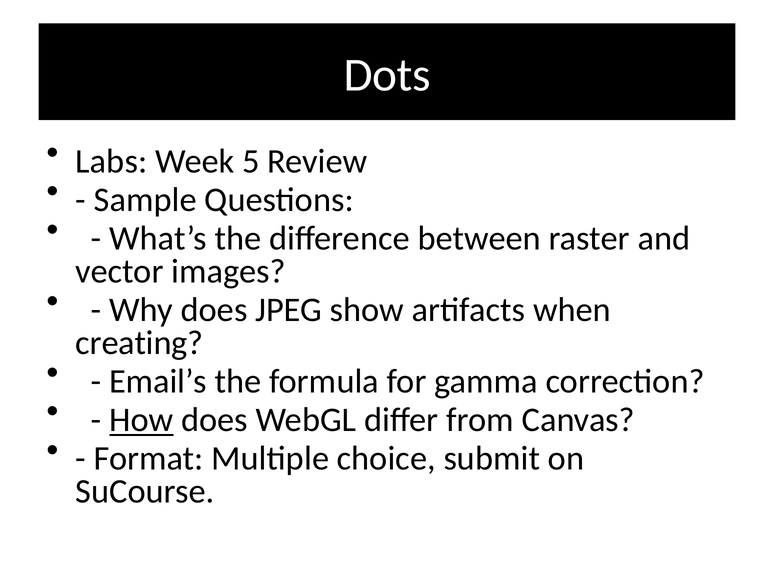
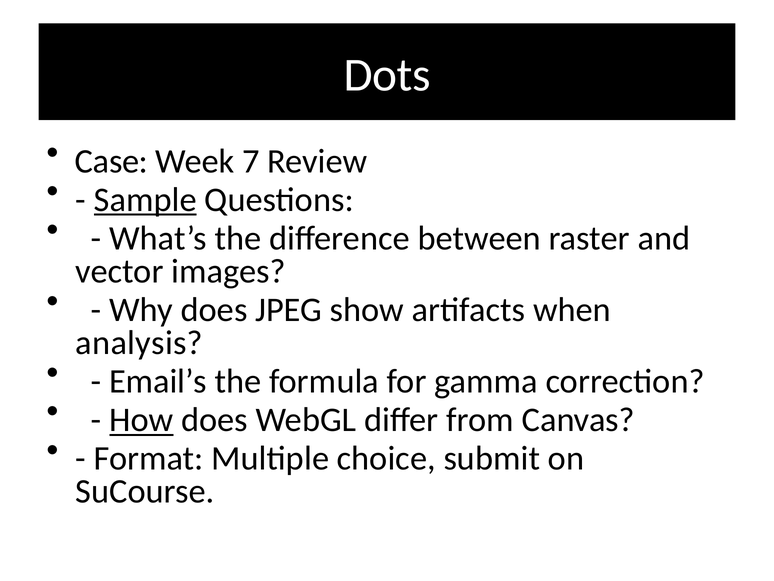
Labs: Labs -> Case (112, 161)
5: 5 -> 7 (251, 161)
Sample underline: none -> present (145, 200)
creating: creating -> analysis (139, 343)
